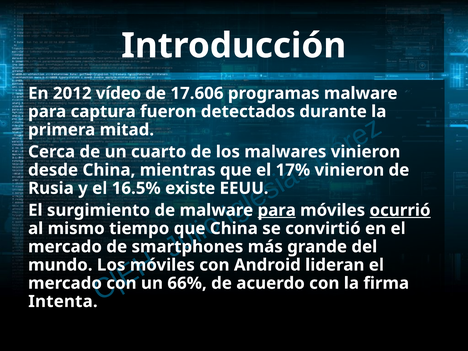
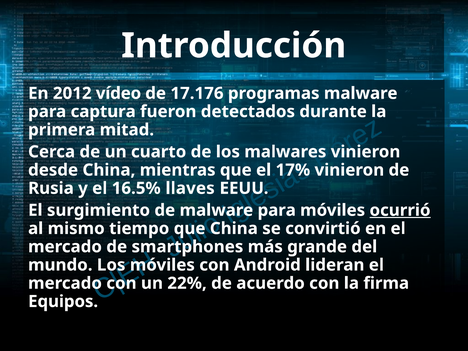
17.606: 17.606 -> 17.176 (197, 93)
existe: existe -> llaves (190, 188)
para underline: present -> none (277, 210)
66%: 66% -> 22% (187, 283)
Intenta: Intenta -> Equipos (63, 301)
